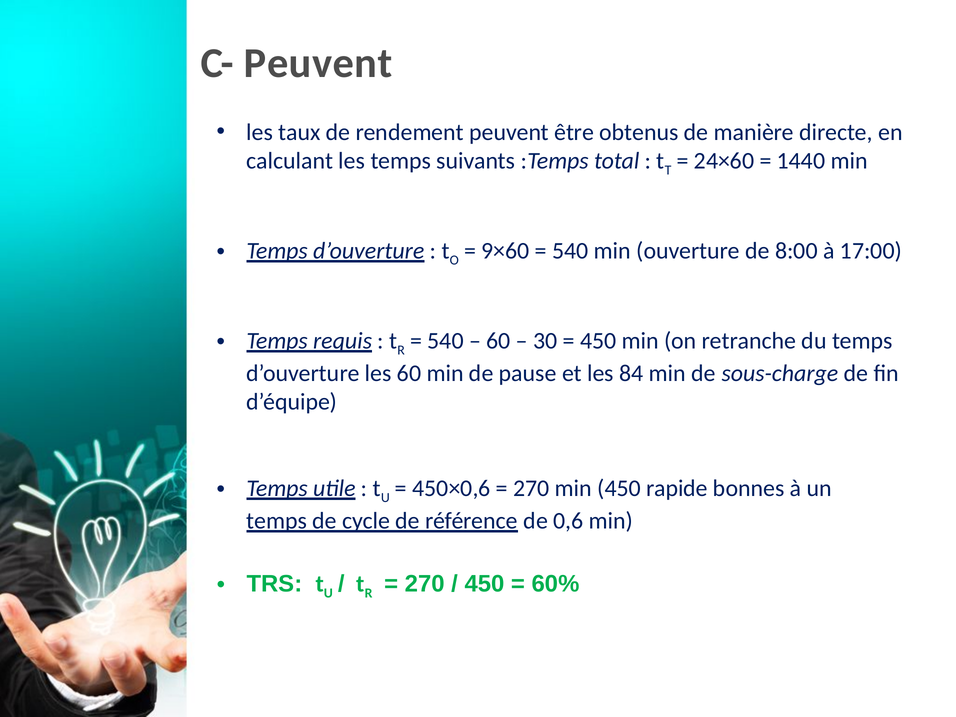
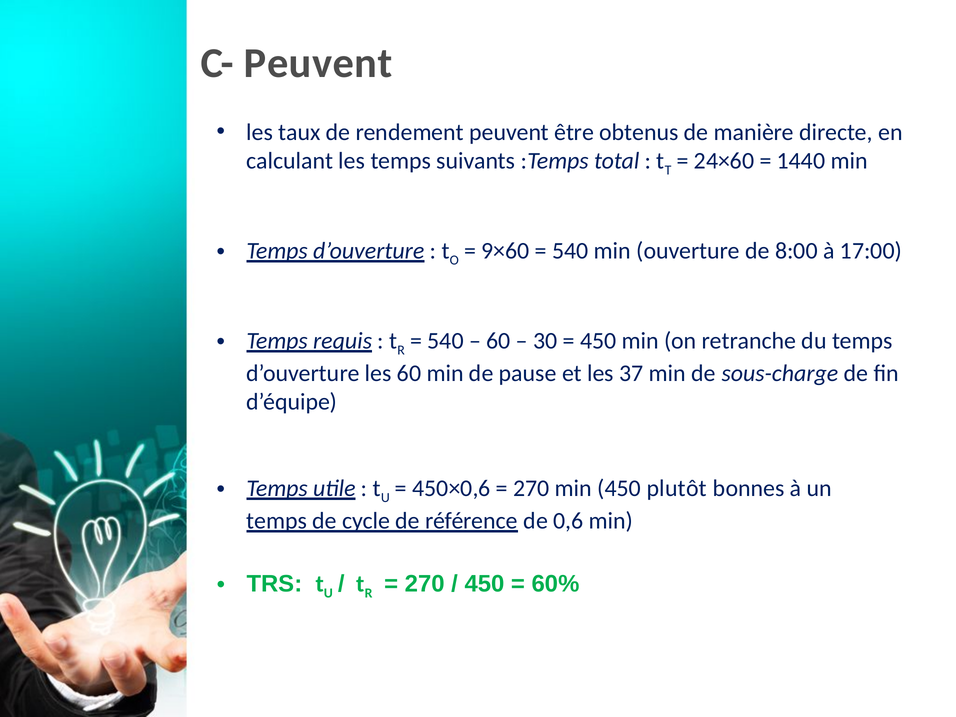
84: 84 -> 37 (631, 373)
rapide: rapide -> plutôt (677, 488)
